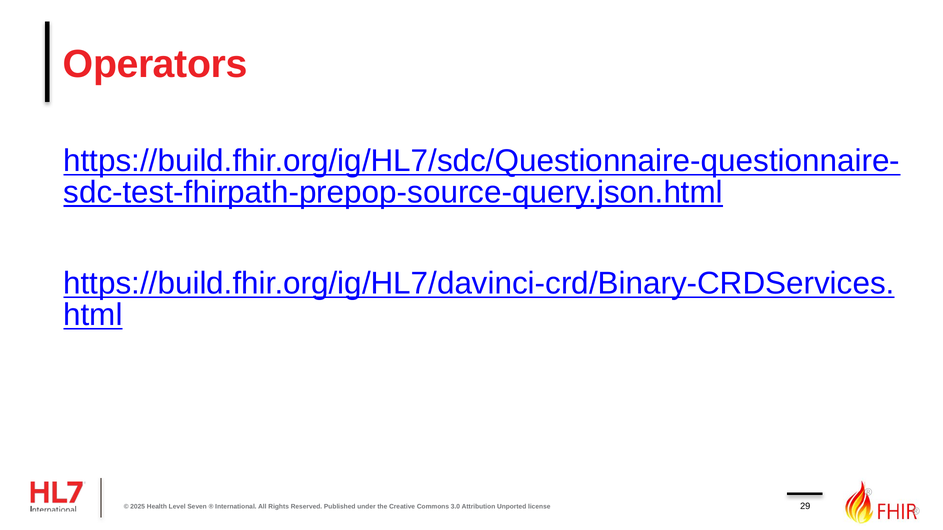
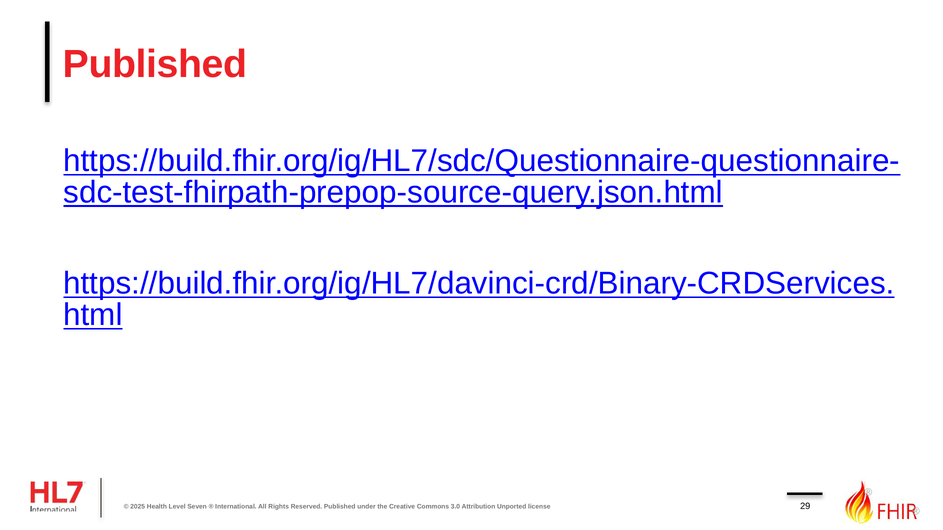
Operators: Operators -> Published (155, 64)
